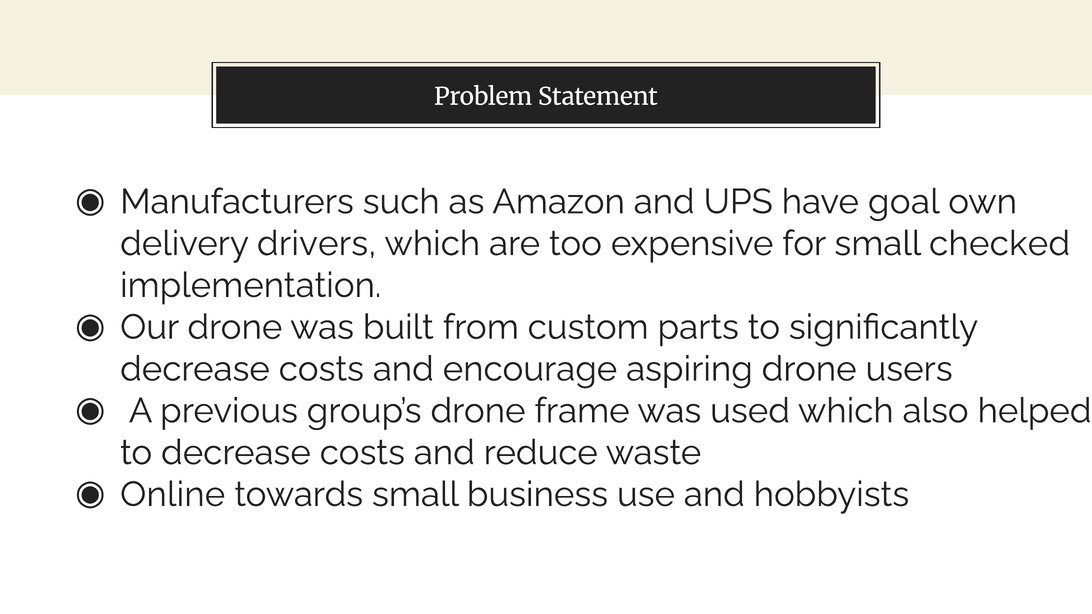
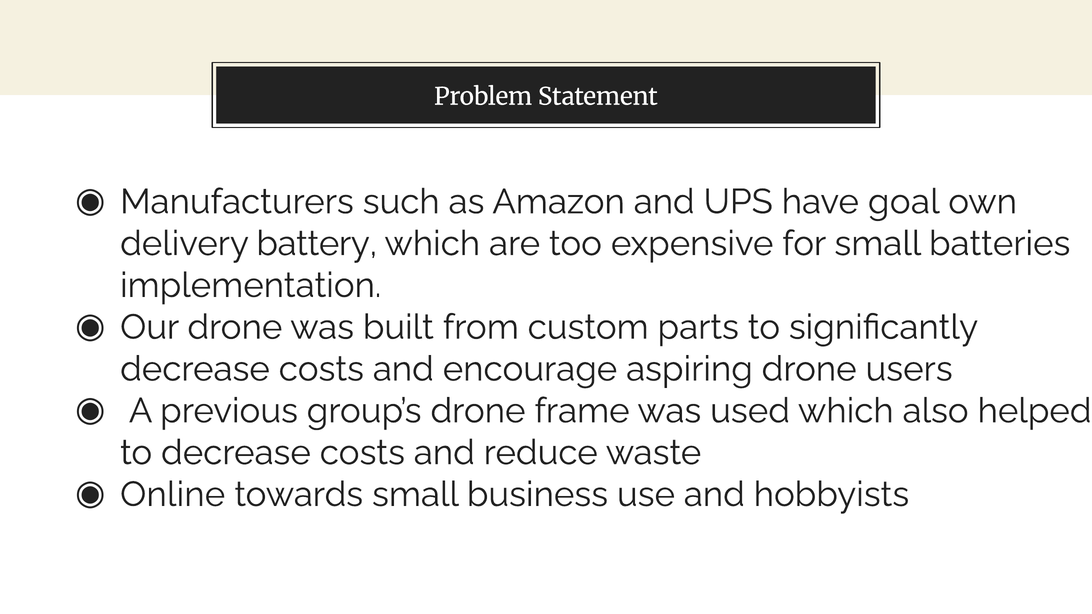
drivers: drivers -> battery (317, 244)
checked: checked -> batteries (1000, 244)
